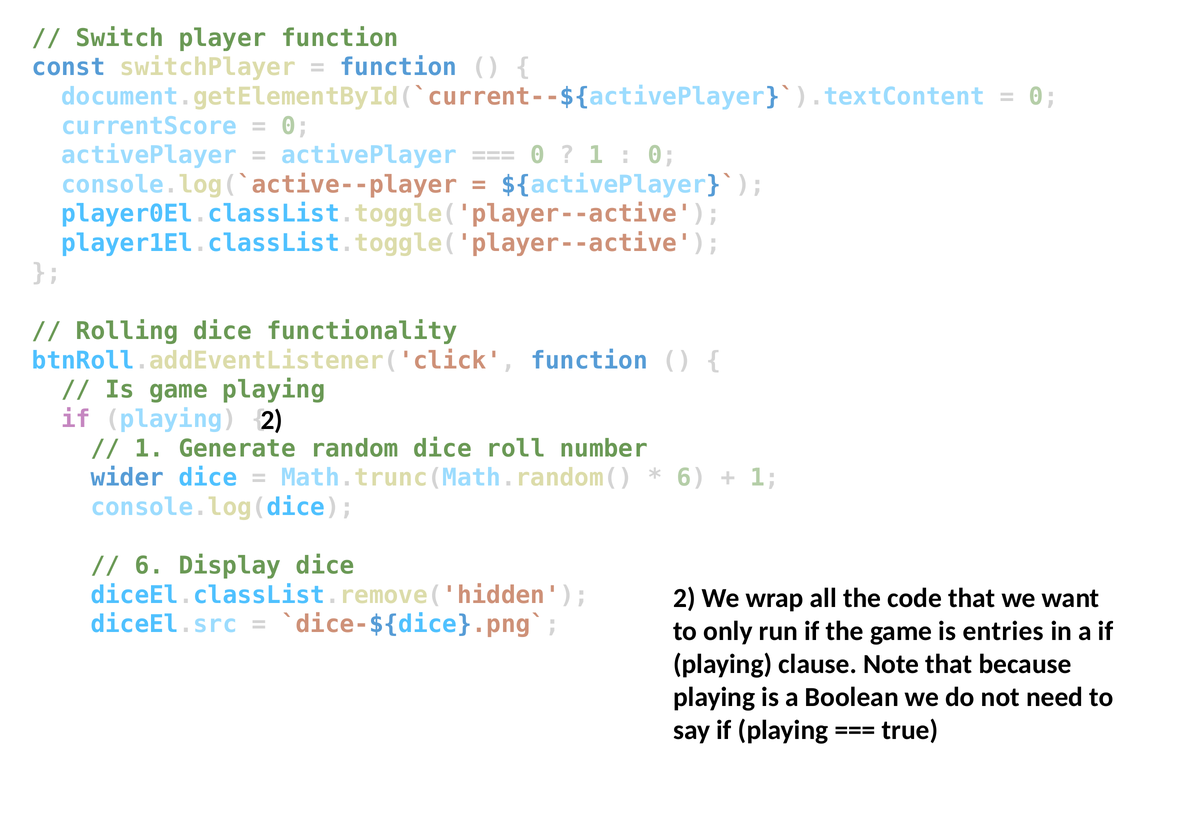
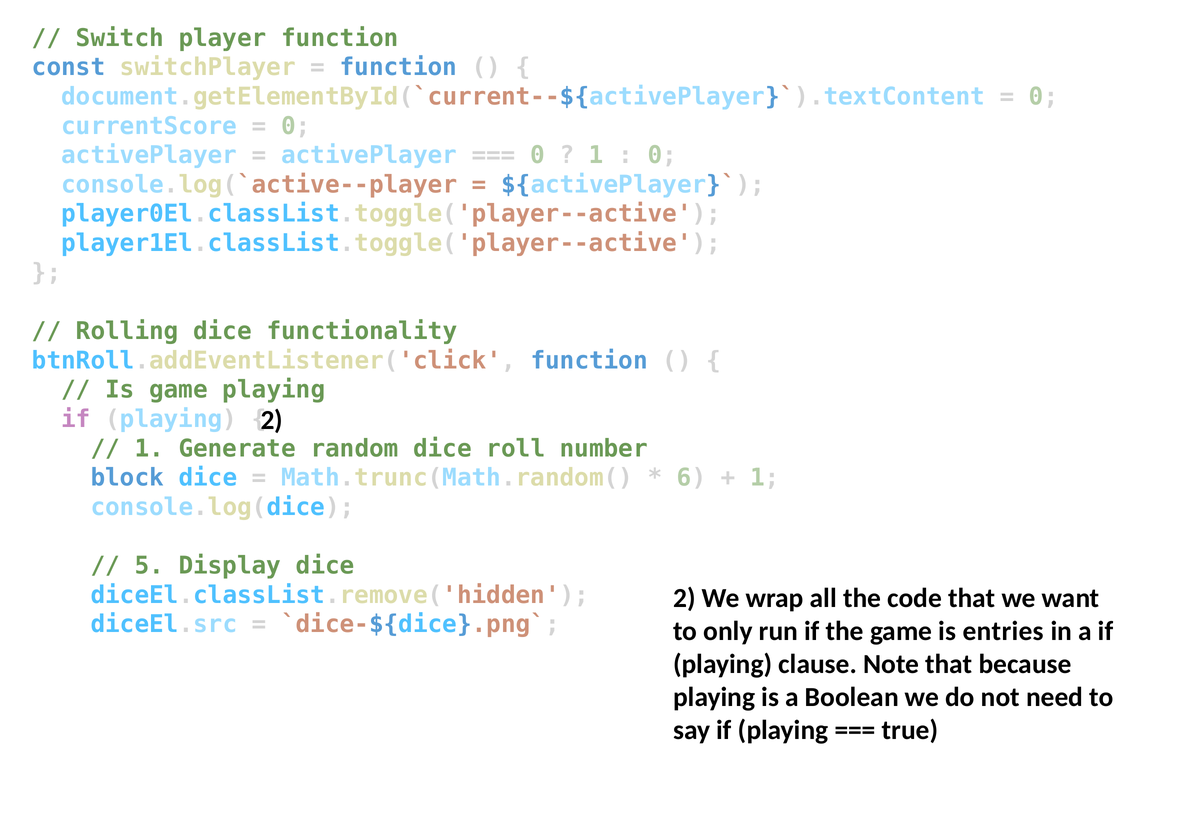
wider: wider -> block (127, 478)
6: 6 -> 5 (149, 565)
